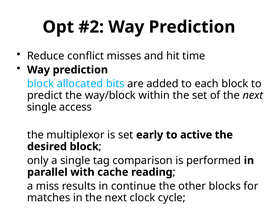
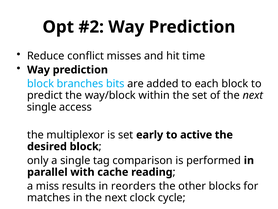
allocated: allocated -> branches (80, 84)
continue: continue -> reorders (133, 186)
